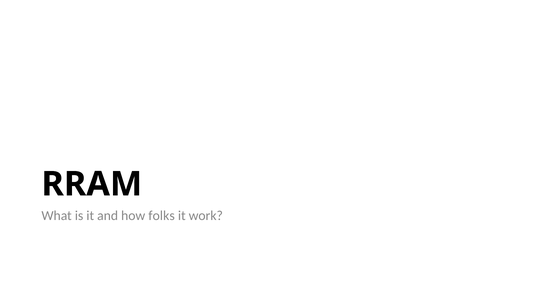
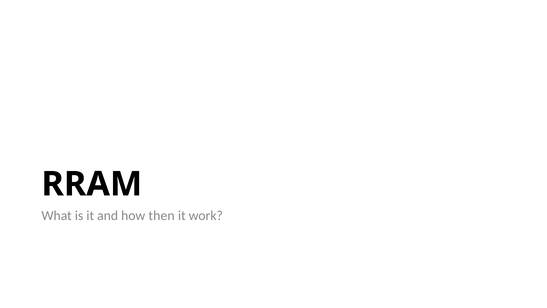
folks: folks -> then (162, 215)
